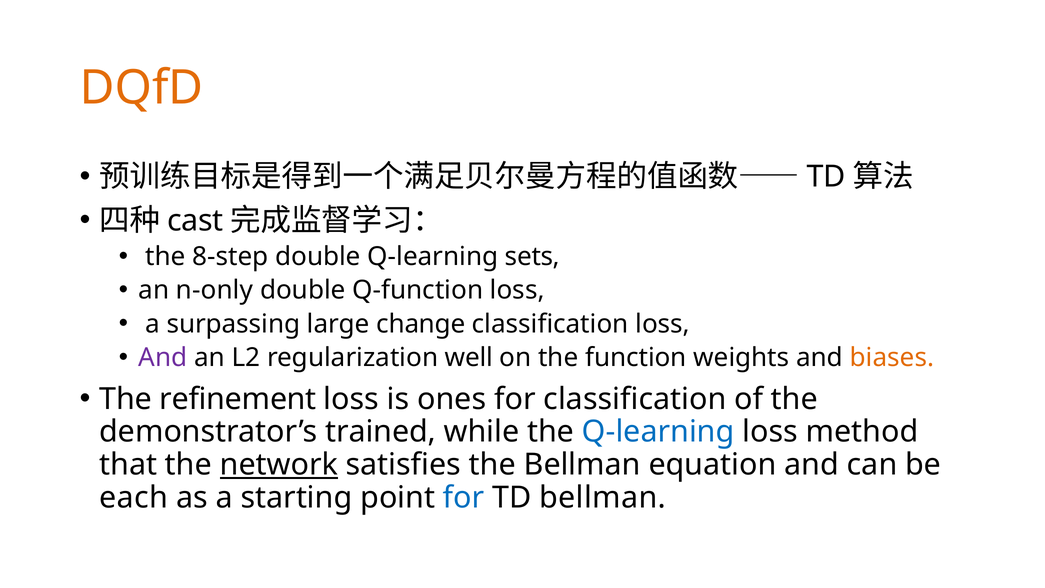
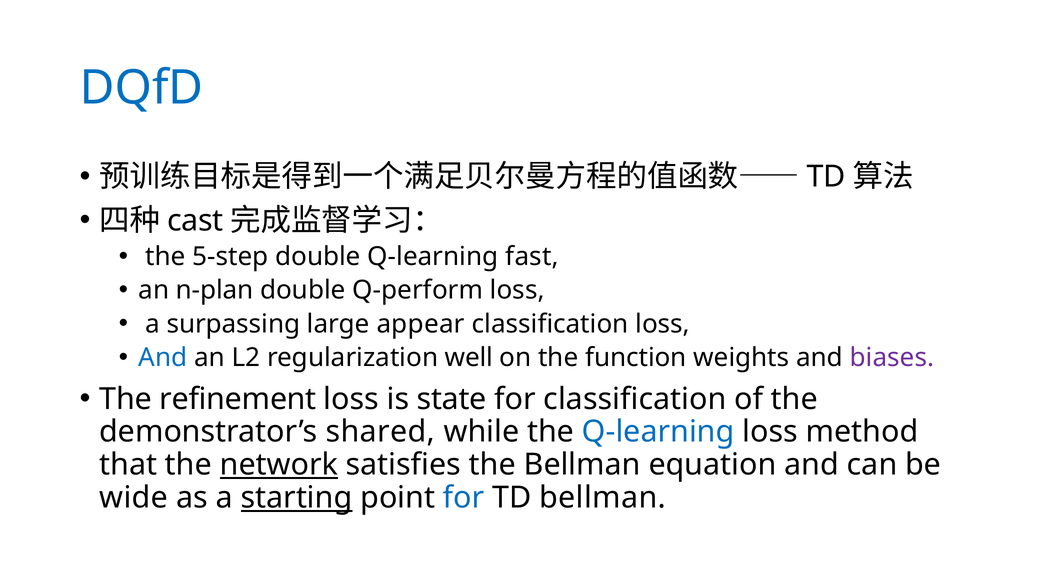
DQfD colour: orange -> blue (142, 88)
8-step: 8-step -> 5-step (230, 257)
sets: sets -> fast (532, 257)
n-only: n-only -> n-plan (215, 290)
Q-function: Q-function -> Q-perform (418, 290)
change: change -> appear (421, 324)
And colour: purple -> blue (163, 357)
biases colour: orange -> purple (892, 357)
ones: ones -> state (452, 399)
trained: trained -> shared (380, 432)
each: each -> wide (134, 498)
starting underline: none -> present (297, 498)
